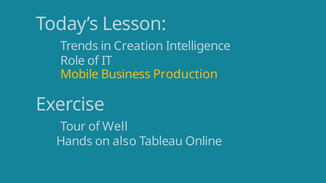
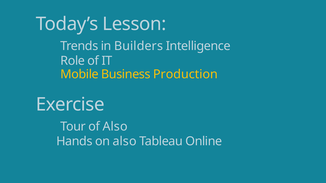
Creation: Creation -> Builders (139, 46)
of Well: Well -> Also (115, 127)
